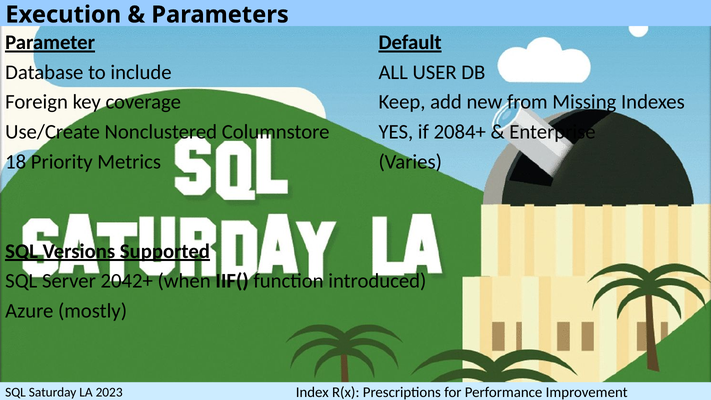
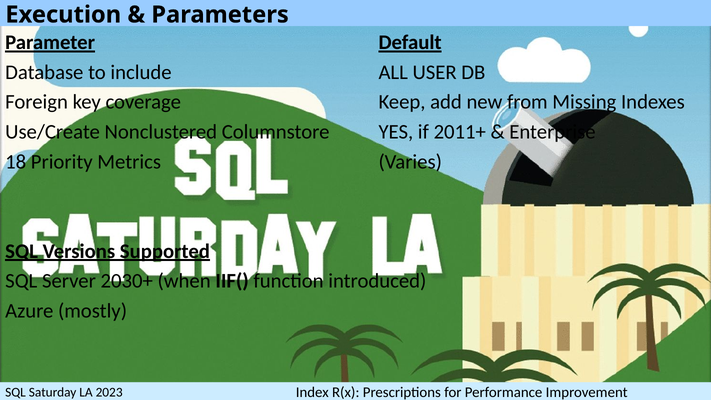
2084+: 2084+ -> 2011+ (460, 132)
2042+: 2042+ -> 2030+ (127, 281)
